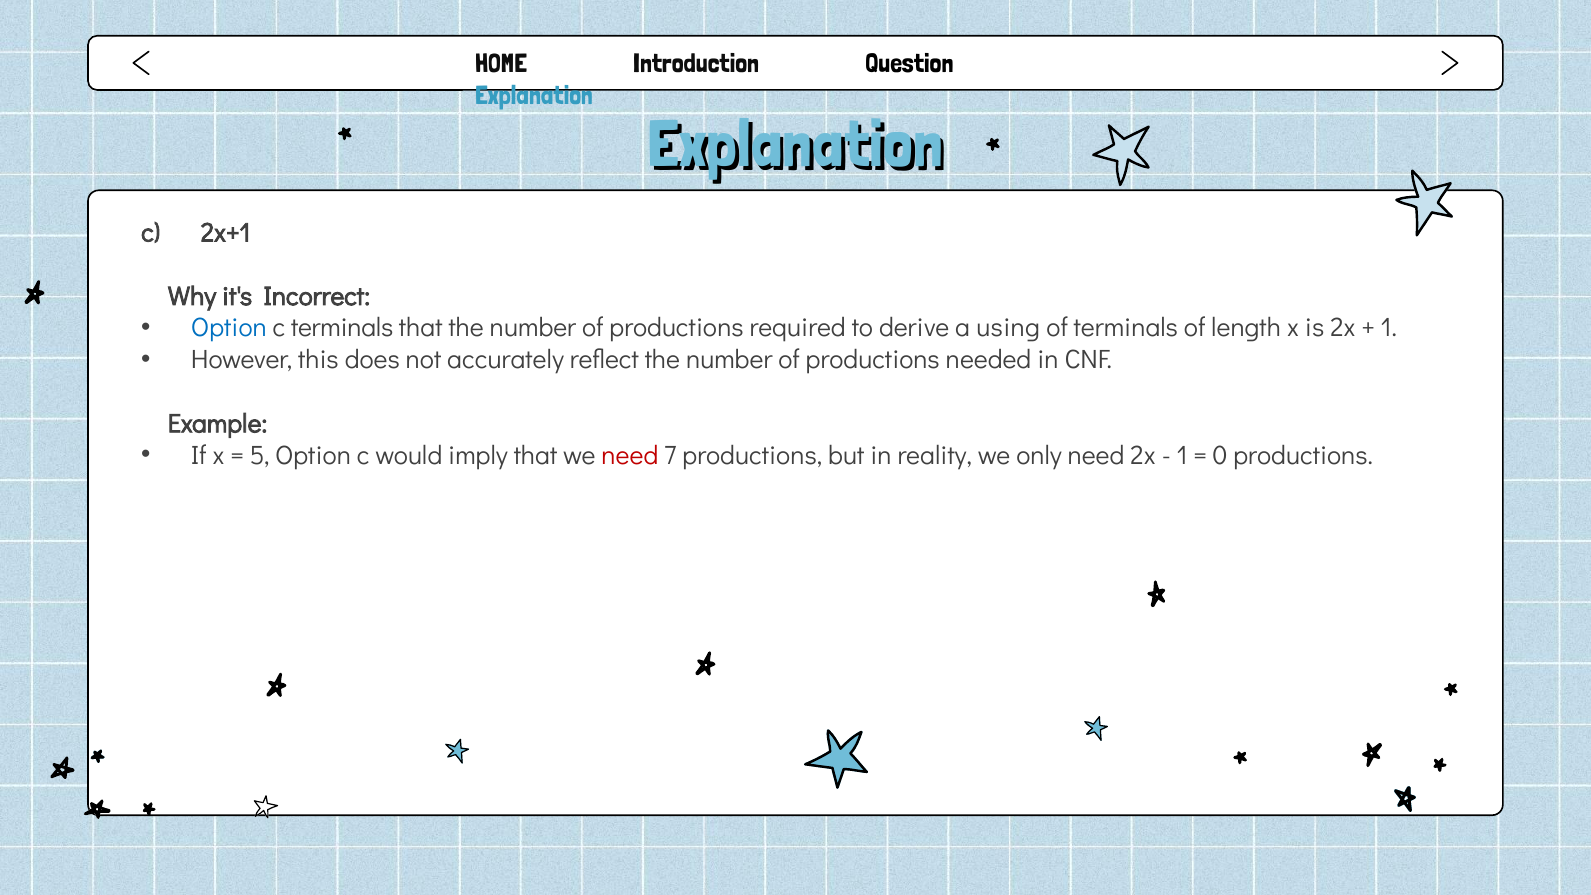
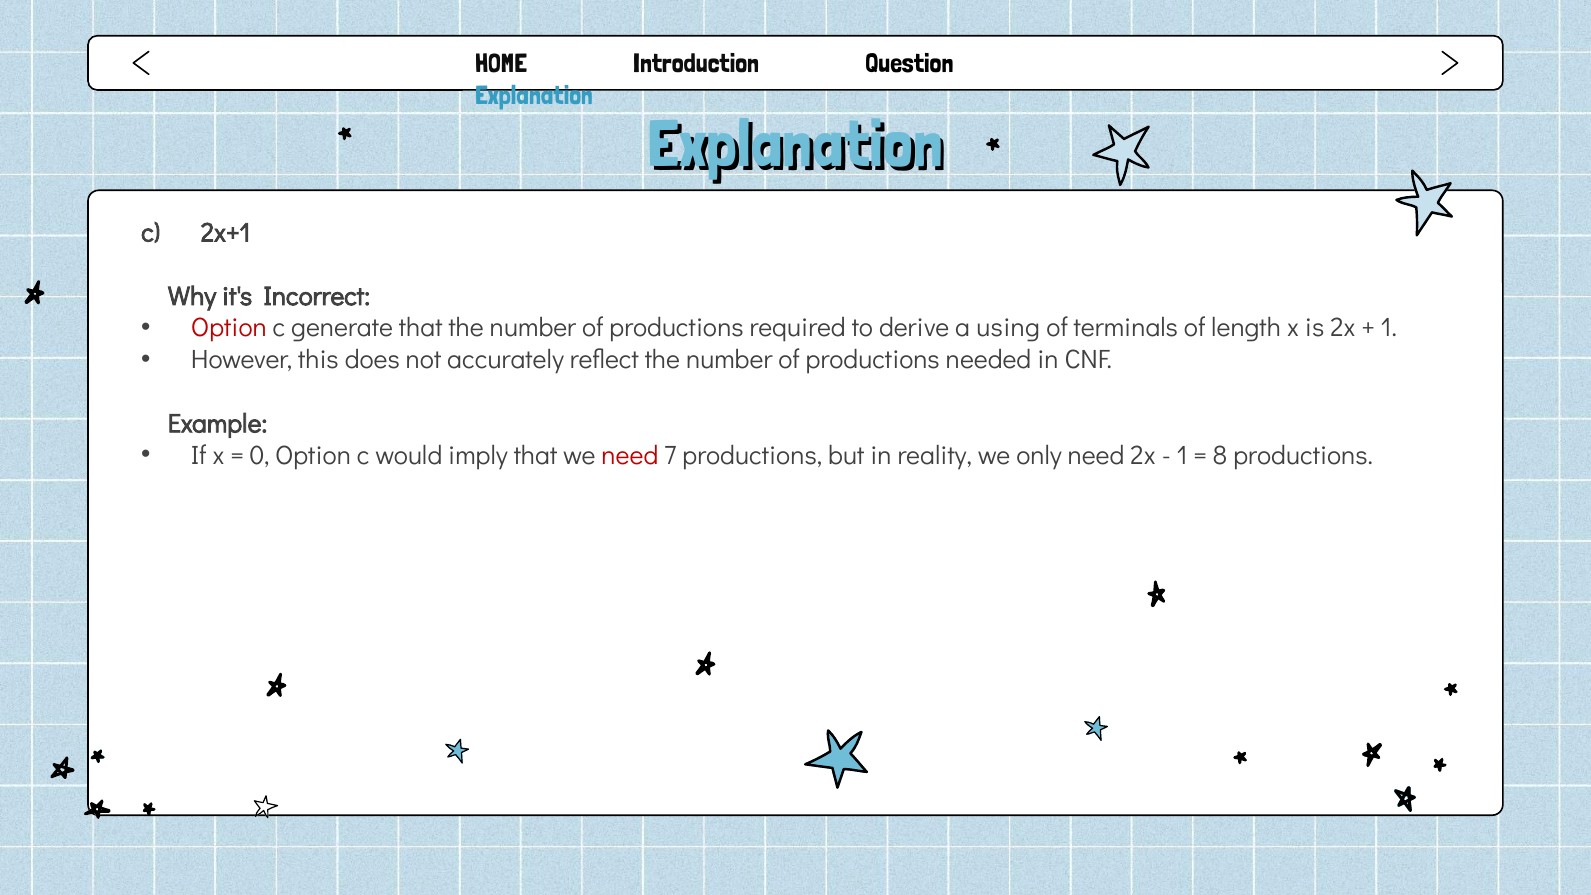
Option colour: blue -> red (229, 328)
c terminals: terminals -> generate (342, 328)
5: 5 -> 0 (260, 455)
0: 0 -> 8 (1220, 455)
